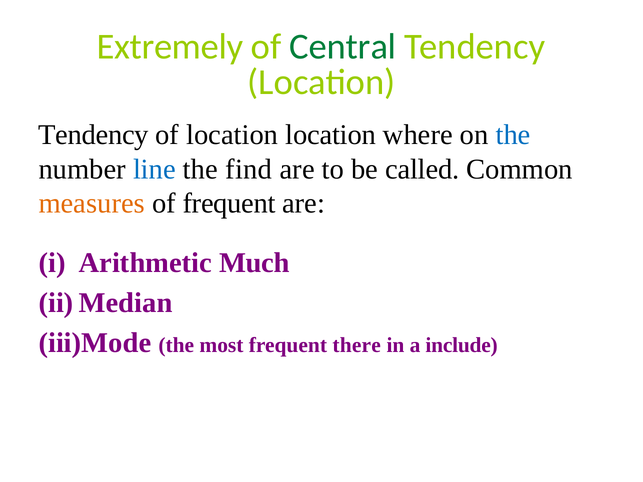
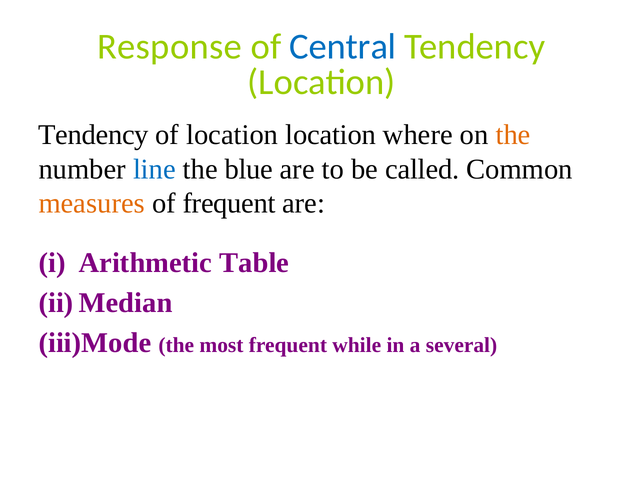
Extremely: Extremely -> Response (170, 46)
Central colour: green -> blue (343, 46)
the colour: blue -> orange (513, 135)
find: find -> blue (249, 169)
Much: Much -> Table (254, 263)
there: there -> while (357, 345)
include: include -> several (462, 345)
